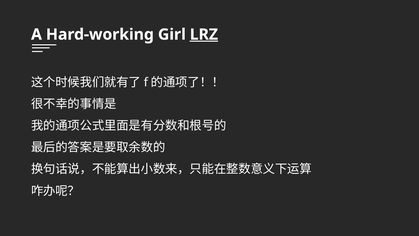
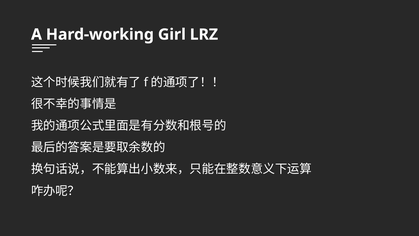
LRZ underline: present -> none (204, 34)
